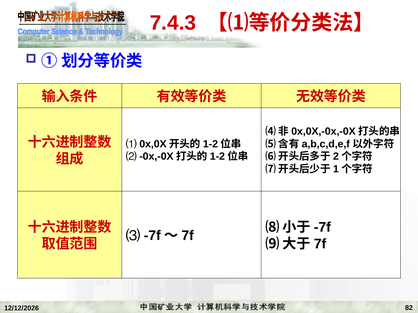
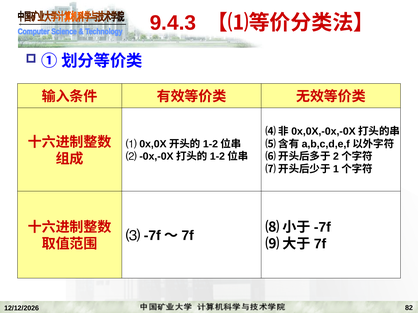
7.4.3: 7.4.3 -> 9.4.3 (173, 23)
